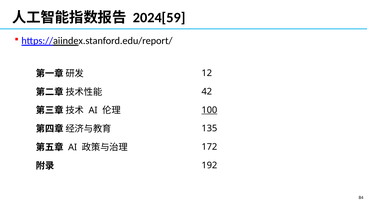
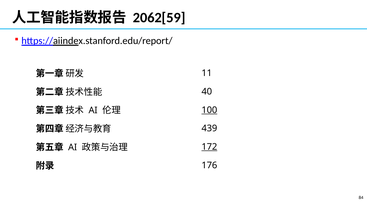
2024[59: 2024[59 -> 2062[59 (159, 17)
12: 12 -> 11 (207, 73)
42: 42 -> 40 (207, 91)
135: 135 -> 439 (209, 128)
172 underline: none -> present (209, 146)
192: 192 -> 176 (209, 165)
